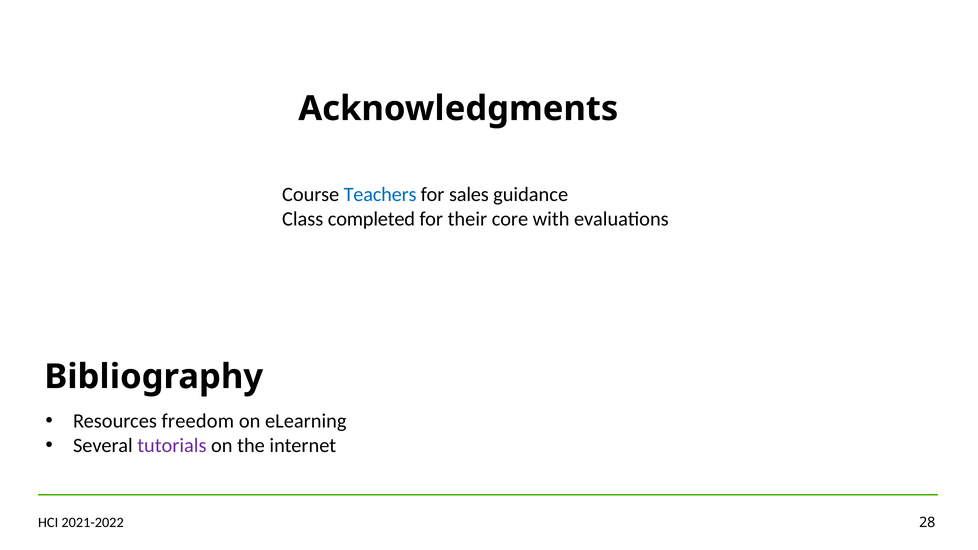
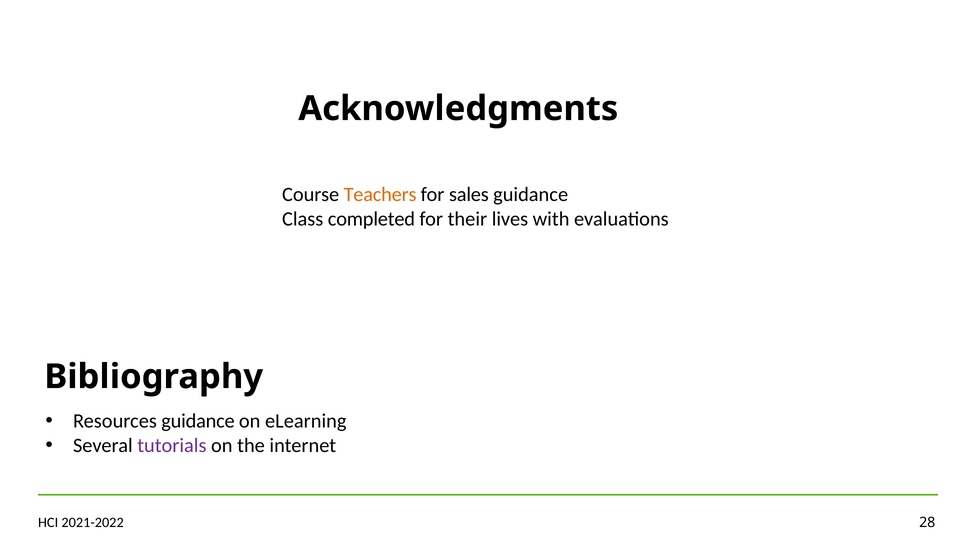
Teachers colour: blue -> orange (380, 194)
core: core -> lives (510, 219)
Resources freedom: freedom -> guidance (198, 421)
